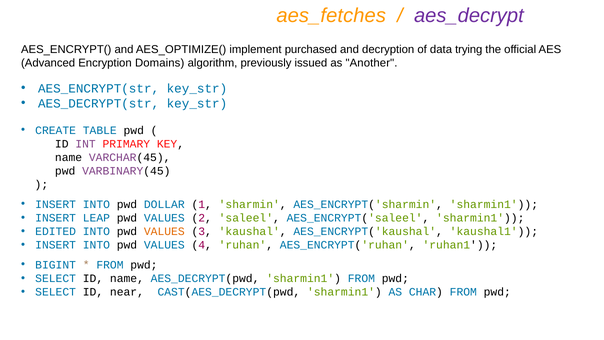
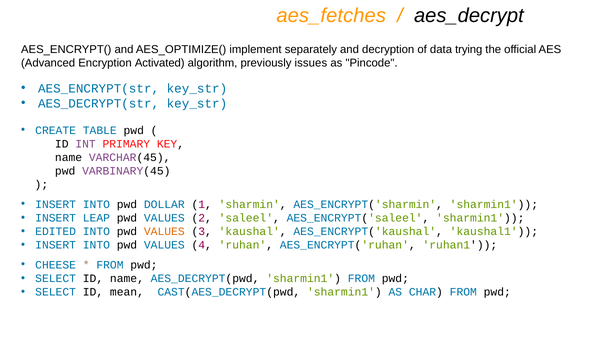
aes_decrypt colour: purple -> black (469, 16)
purchased: purchased -> separately (311, 49)
Domains: Domains -> Activated (160, 63)
issued: issued -> issues (311, 63)
Another: Another -> Pincode (372, 63)
BIGINT: BIGINT -> CHEESE (56, 265)
near: near -> mean (127, 292)
